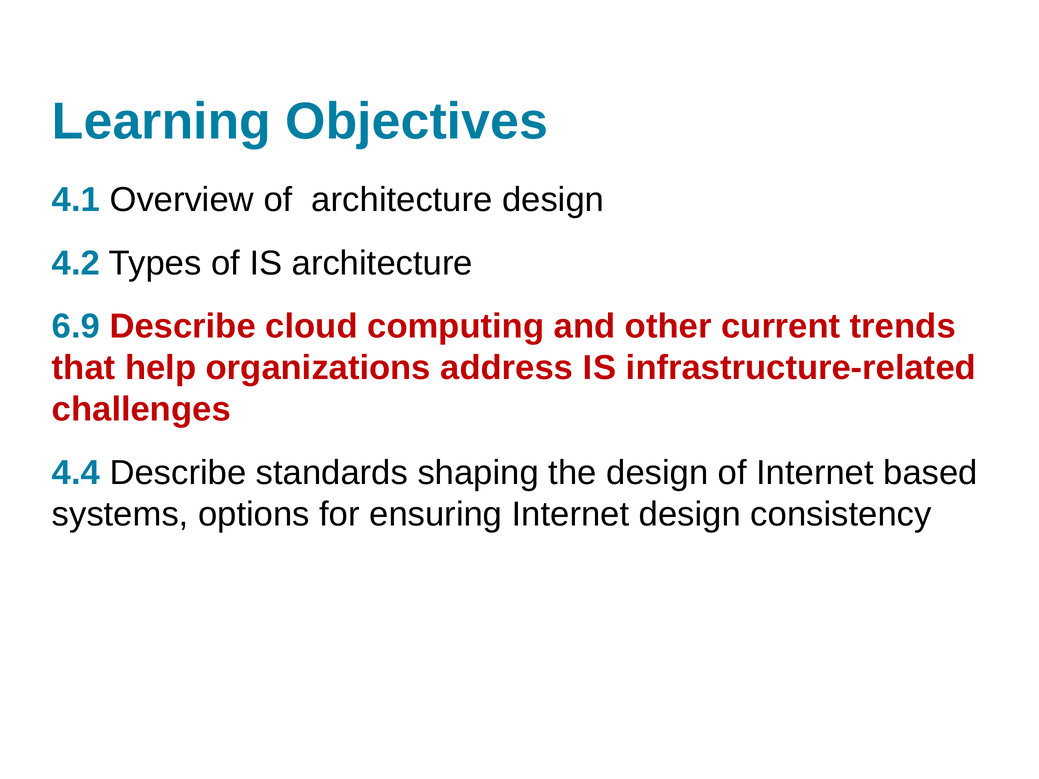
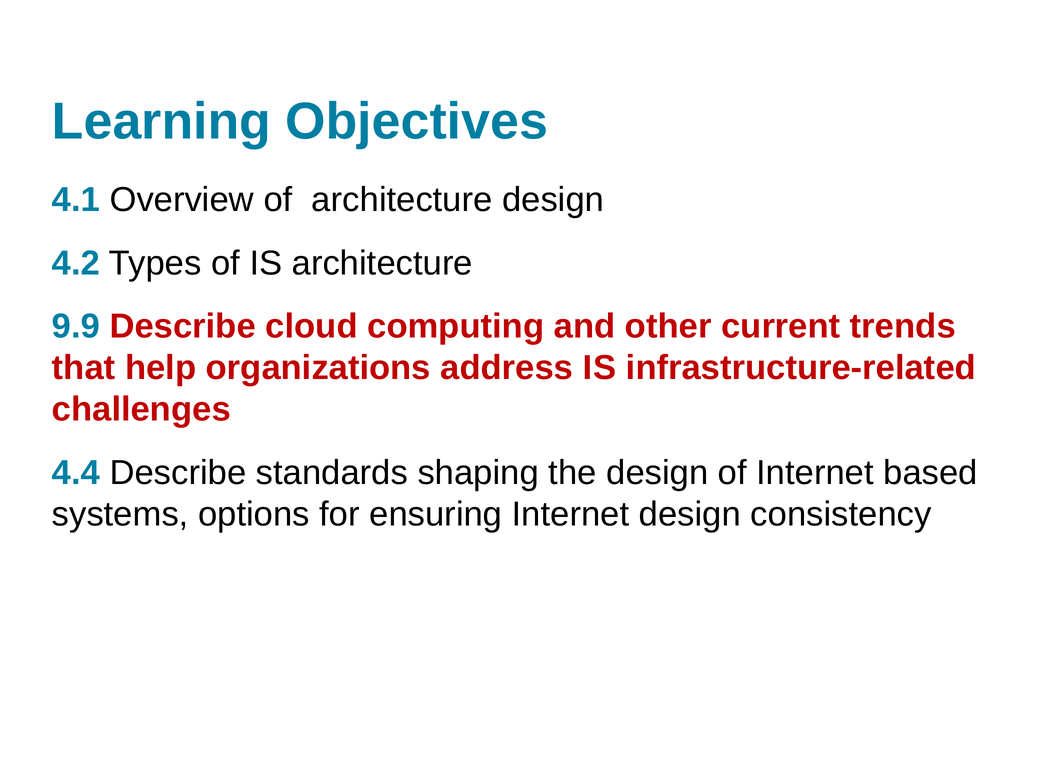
6.9: 6.9 -> 9.9 (76, 326)
